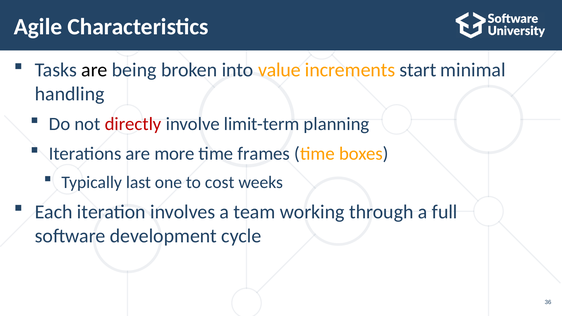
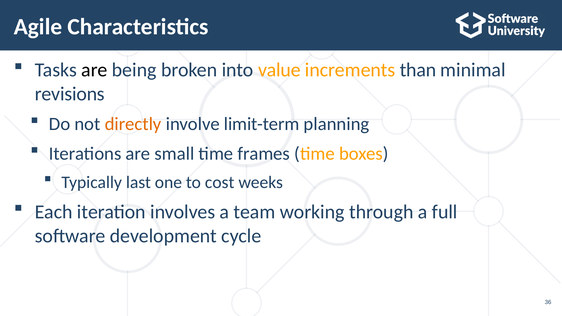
start: start -> than (418, 70)
handling: handling -> revisions (70, 94)
directly colour: red -> orange (133, 124)
more: more -> small (174, 154)
